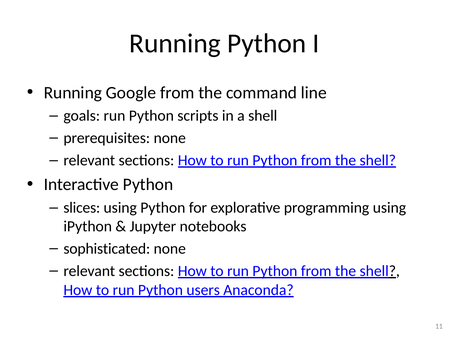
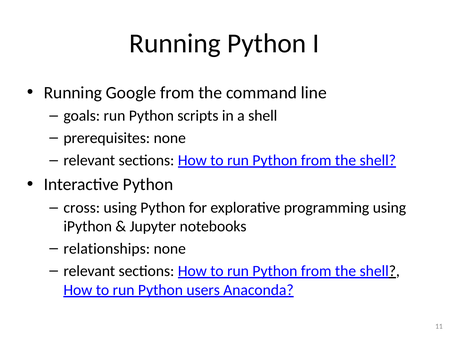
slices: slices -> cross (82, 208)
sophisticated: sophisticated -> relationships (107, 249)
